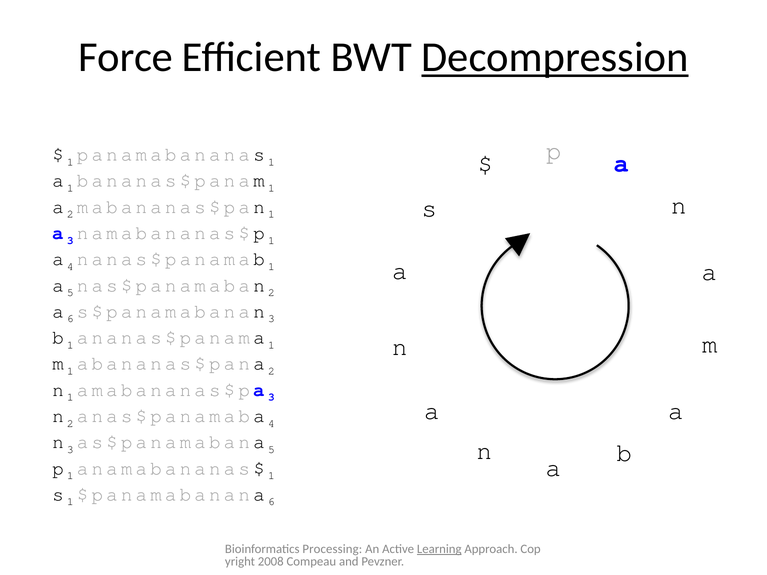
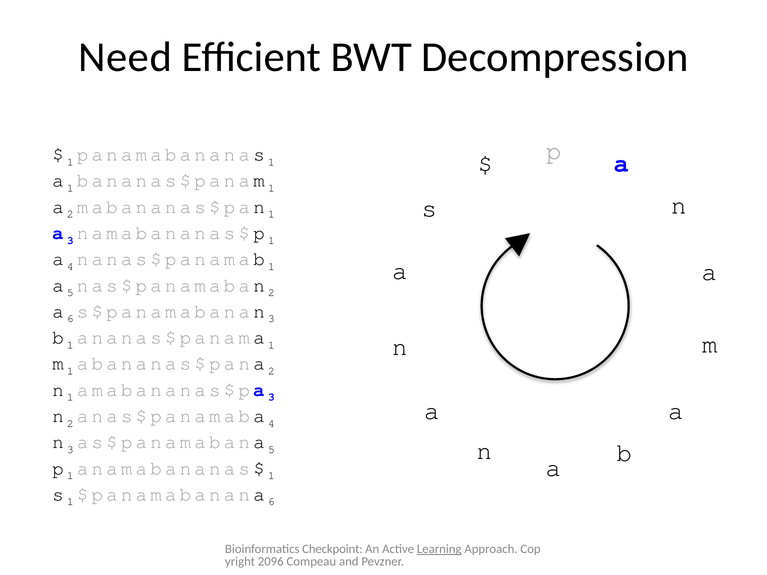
Force: Force -> Need (125, 57)
Decompression underline: present -> none (555, 57)
Processing: Processing -> Checkpoint (332, 549)
2008: 2008 -> 2096 (271, 562)
